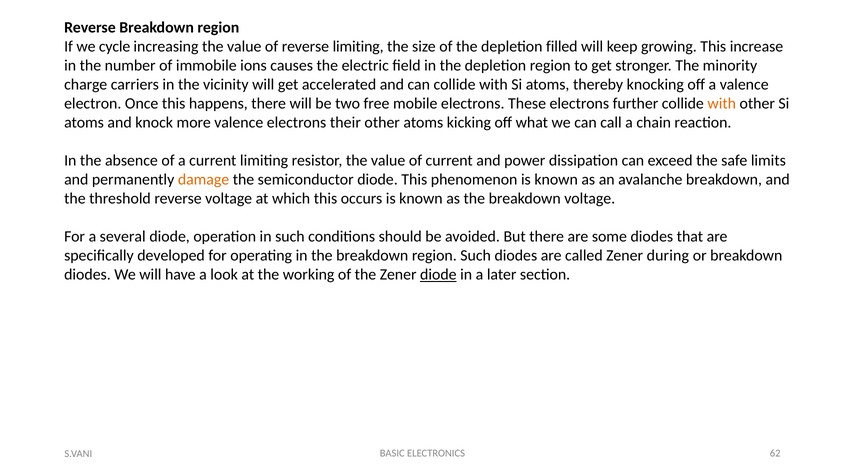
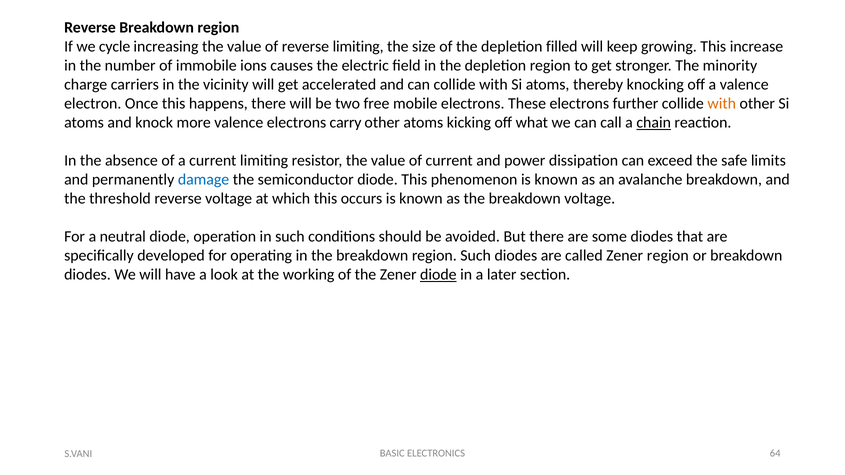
their: their -> carry (346, 123)
chain underline: none -> present (654, 123)
damage colour: orange -> blue (204, 180)
several: several -> neutral (123, 237)
Zener during: during -> region (668, 256)
62: 62 -> 64 (775, 454)
